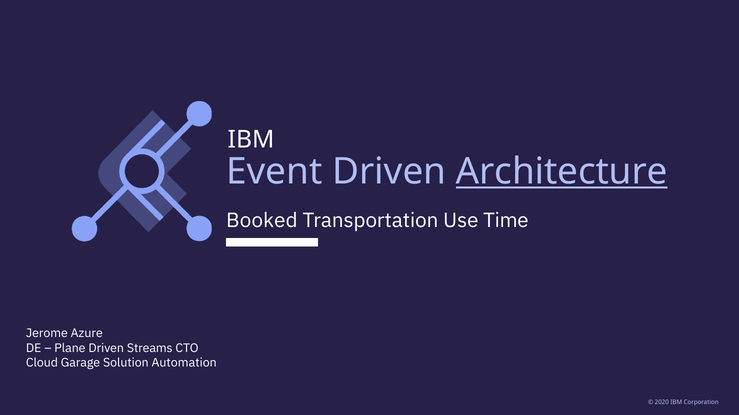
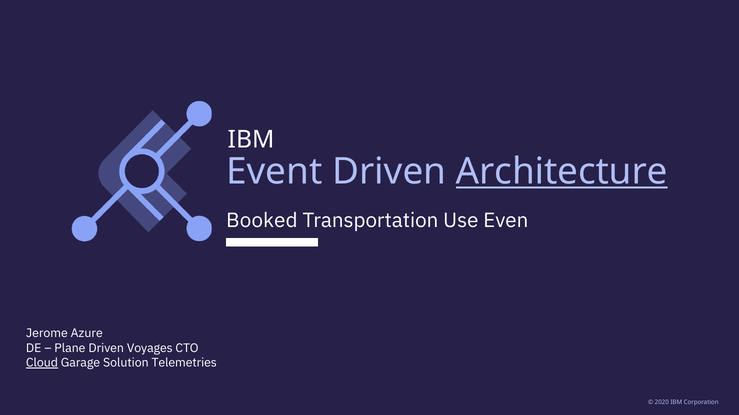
Time: Time -> Even (506, 221)
Streams: Streams -> Voyages (150, 349)
Cloud underline: none -> present (42, 363)
Automation: Automation -> Telemetries (184, 363)
